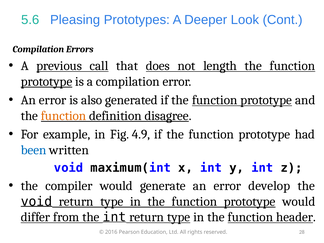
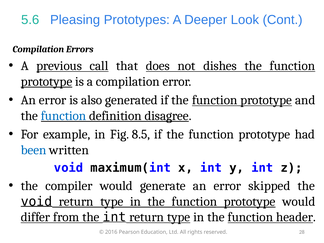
length: length -> dishes (220, 66)
function colour: orange -> blue (64, 116)
4.9: 4.9 -> 8.5 (141, 134)
develop: develop -> skipped (269, 186)
